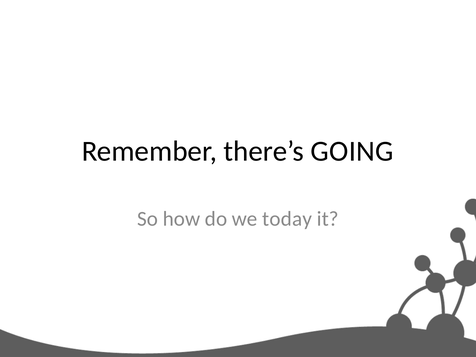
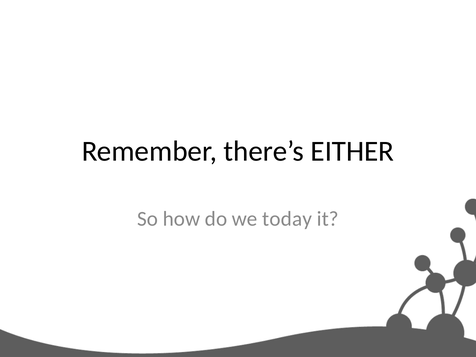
GOING: GOING -> EITHER (352, 151)
